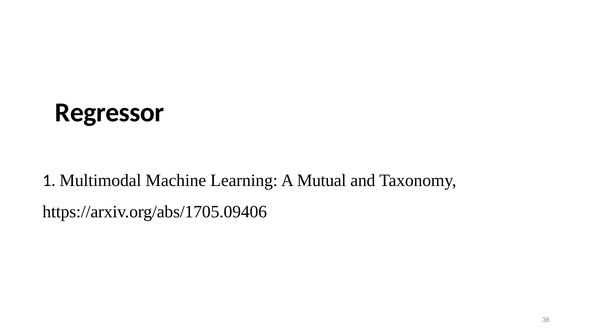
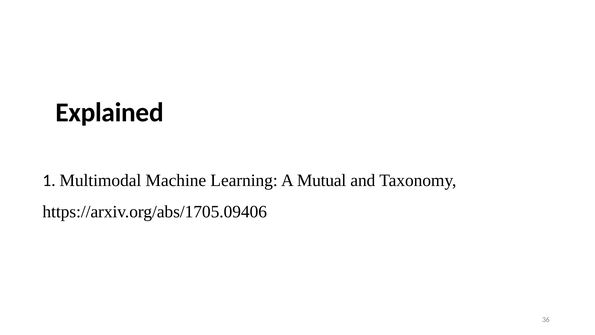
Regressor: Regressor -> Explained (110, 112)
